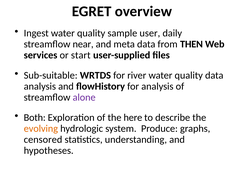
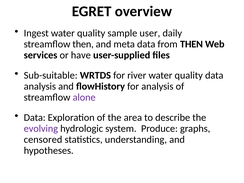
streamflow near: near -> then (83, 44)
start: start -> have (81, 55)
Both: Both -> Data (35, 118)
here: here -> area (133, 118)
evolving colour: orange -> purple (41, 129)
